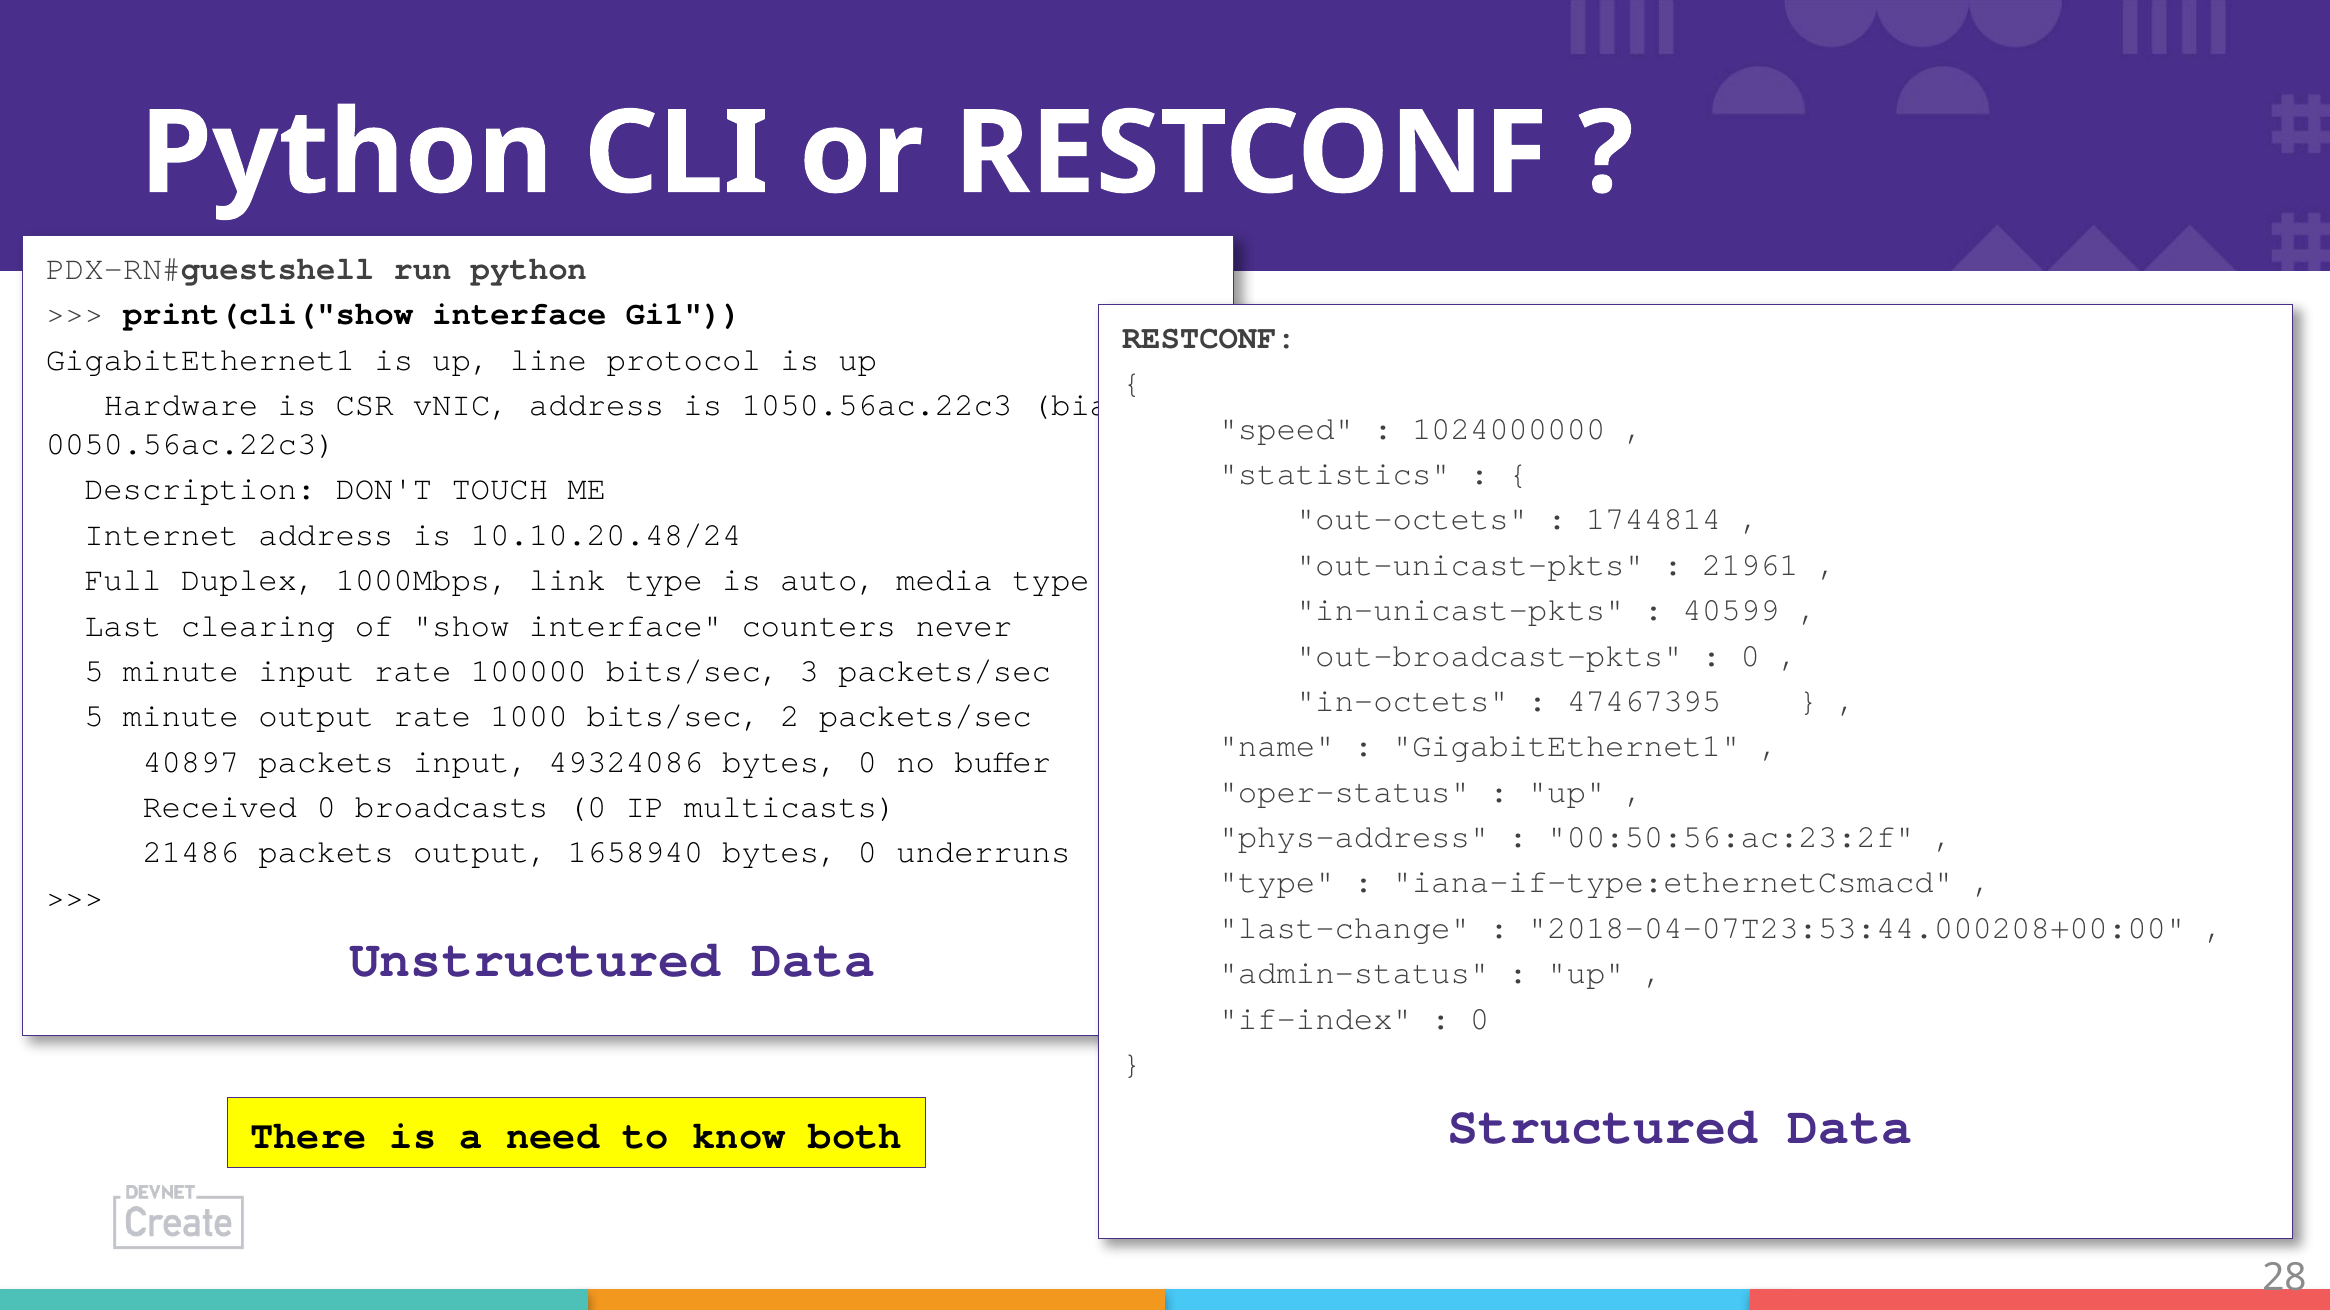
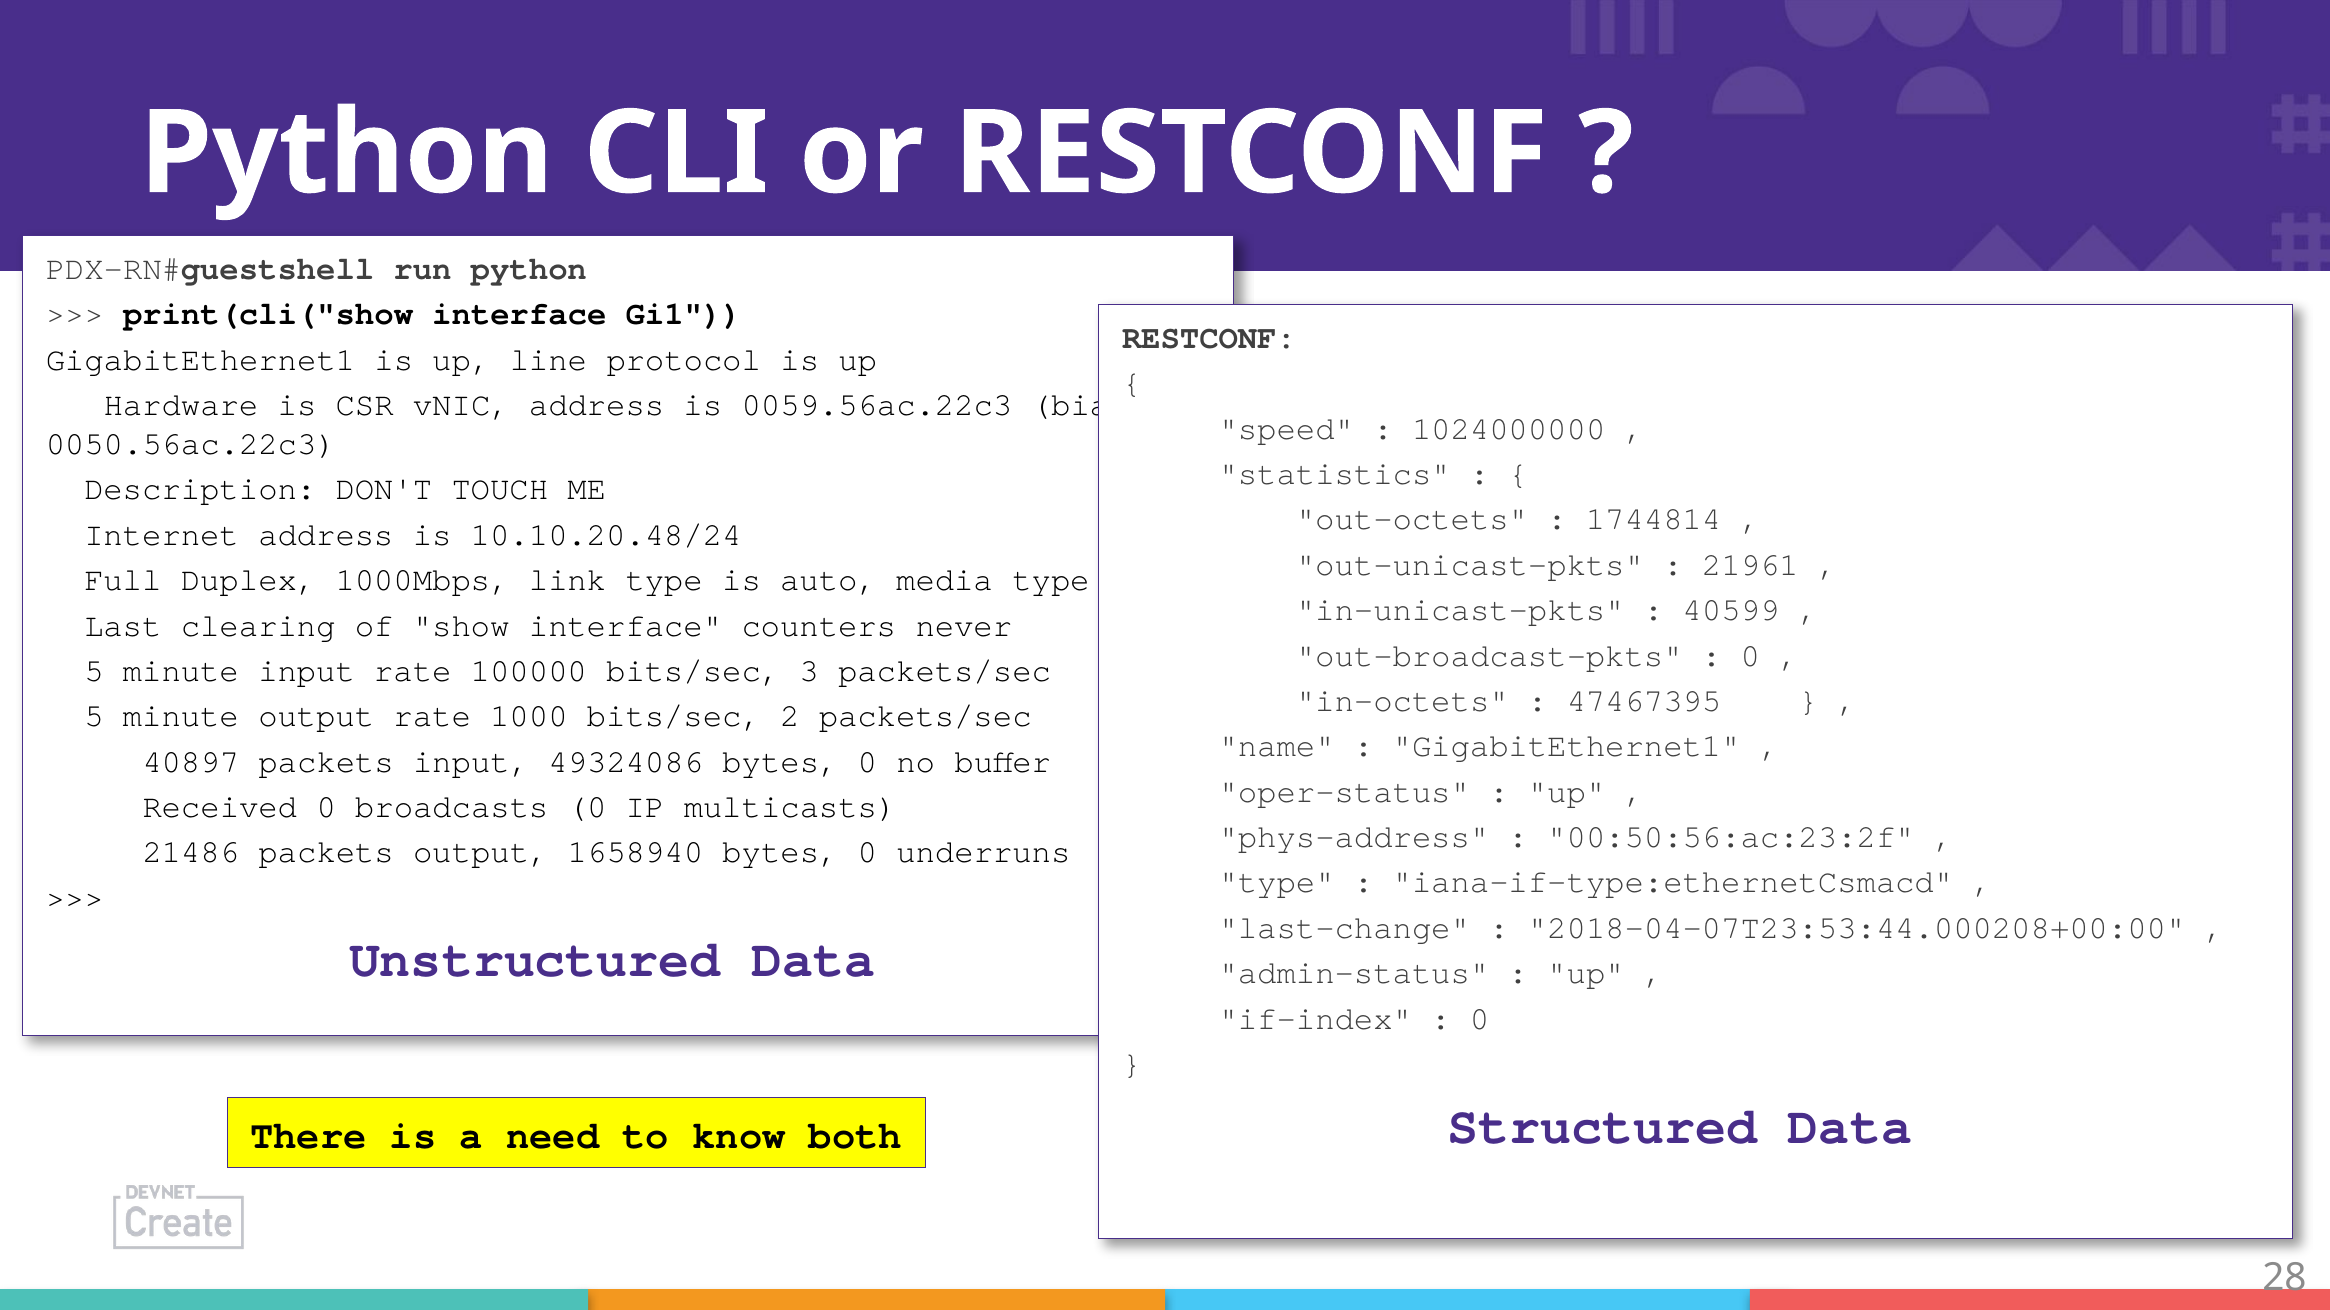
1050.56ac.22c3: 1050.56ac.22c3 -> 0059.56ac.22c3 (877, 405)
